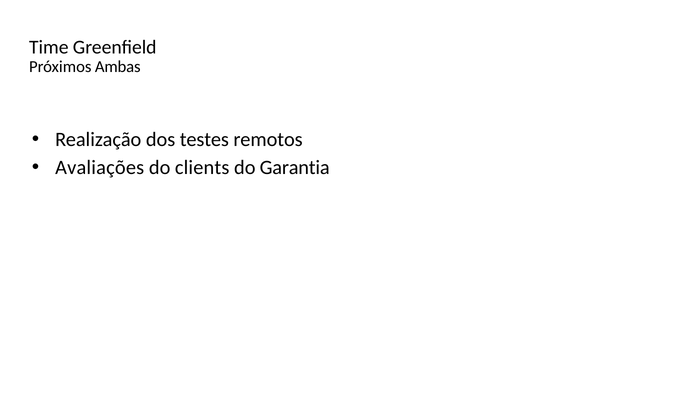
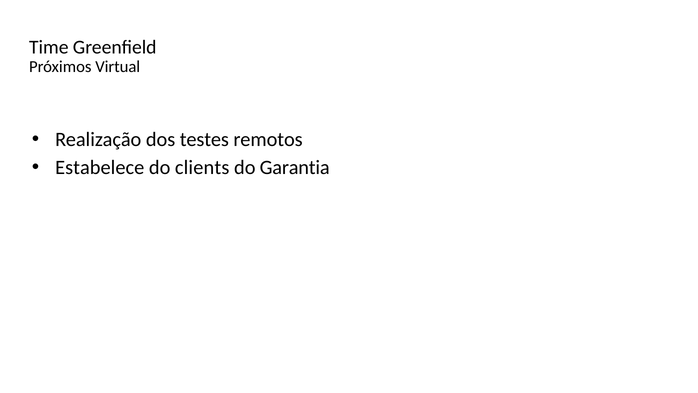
Ambas: Ambas -> Virtual (118, 67)
Avaliações: Avaliações -> Estabelece (100, 168)
